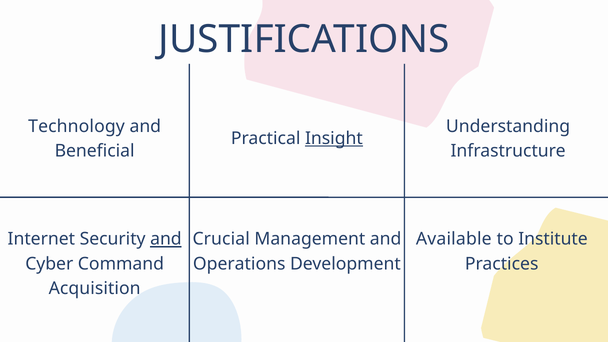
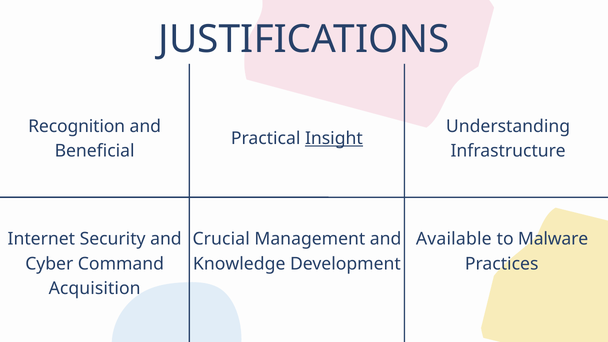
Technology: Technology -> Recognition (77, 126)
Institute: Institute -> Malware (553, 239)
and underline: present -> none (166, 239)
Operations: Operations -> Knowledge (239, 264)
